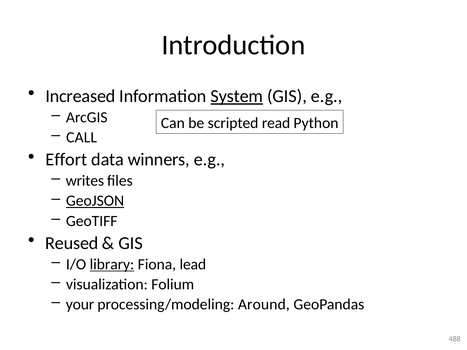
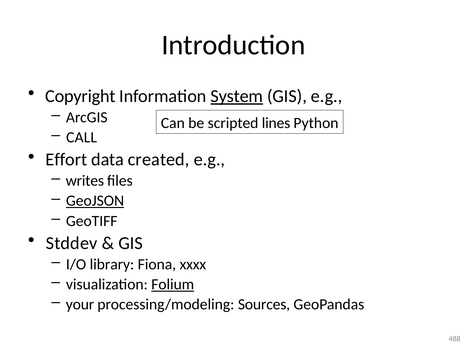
Increased: Increased -> Copyright (80, 96)
read: read -> lines (276, 123)
winners: winners -> created (159, 160)
Reused: Reused -> Stddev (72, 243)
library underline: present -> none (112, 264)
lead: lead -> xxxx (193, 264)
Folium underline: none -> present (173, 285)
Around: Around -> Sources (264, 305)
